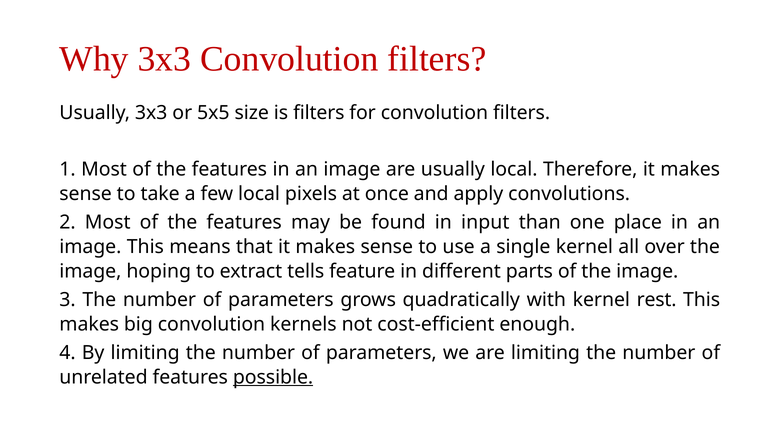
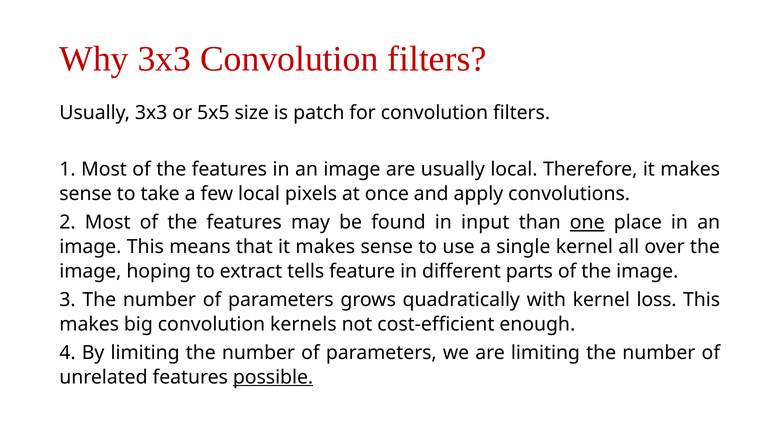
is filters: filters -> patch (319, 113)
one underline: none -> present (587, 223)
rest: rest -> loss (657, 300)
